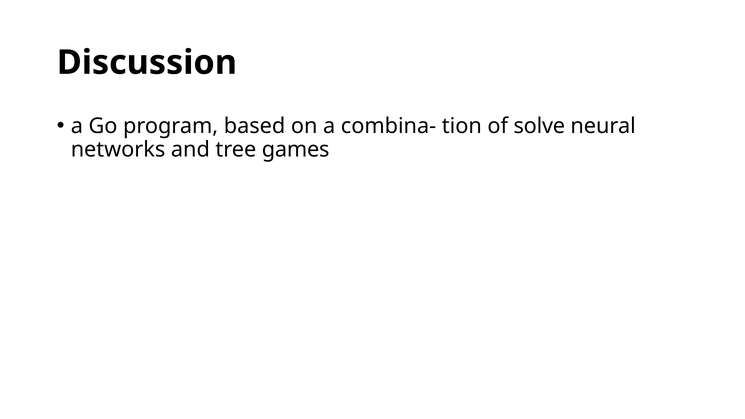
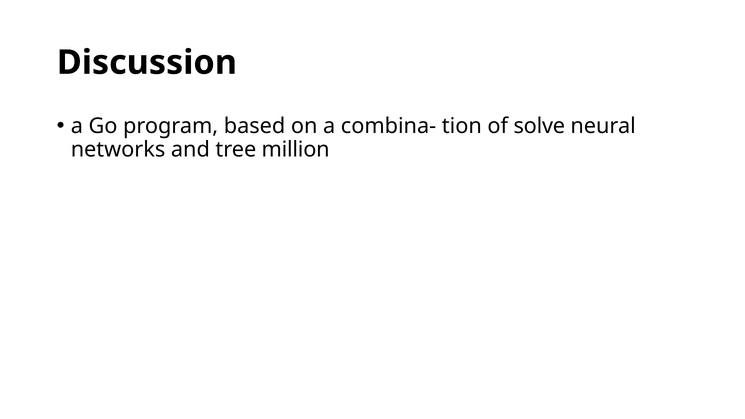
games: games -> million (296, 149)
